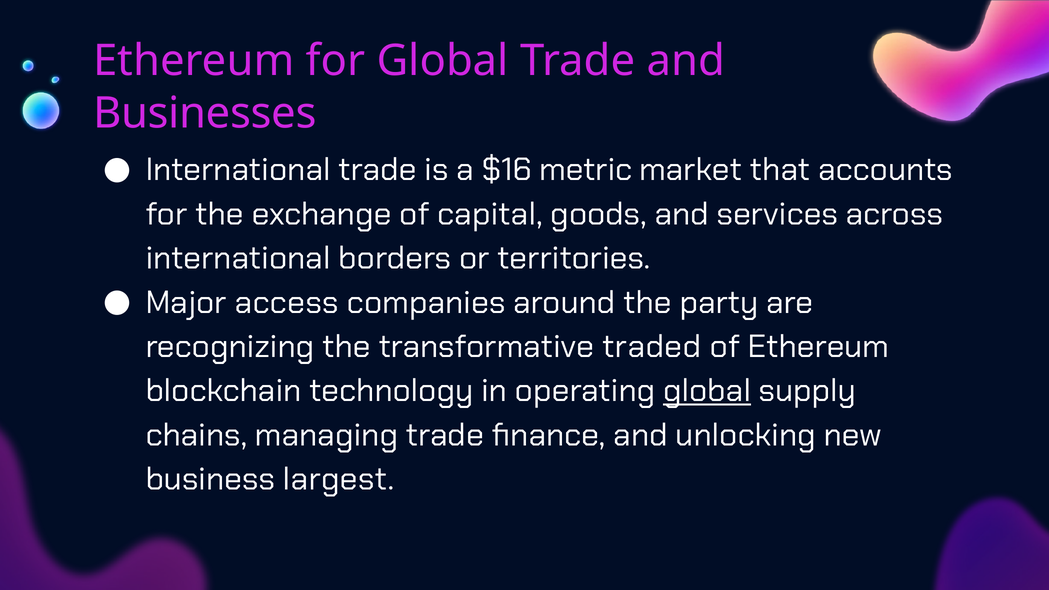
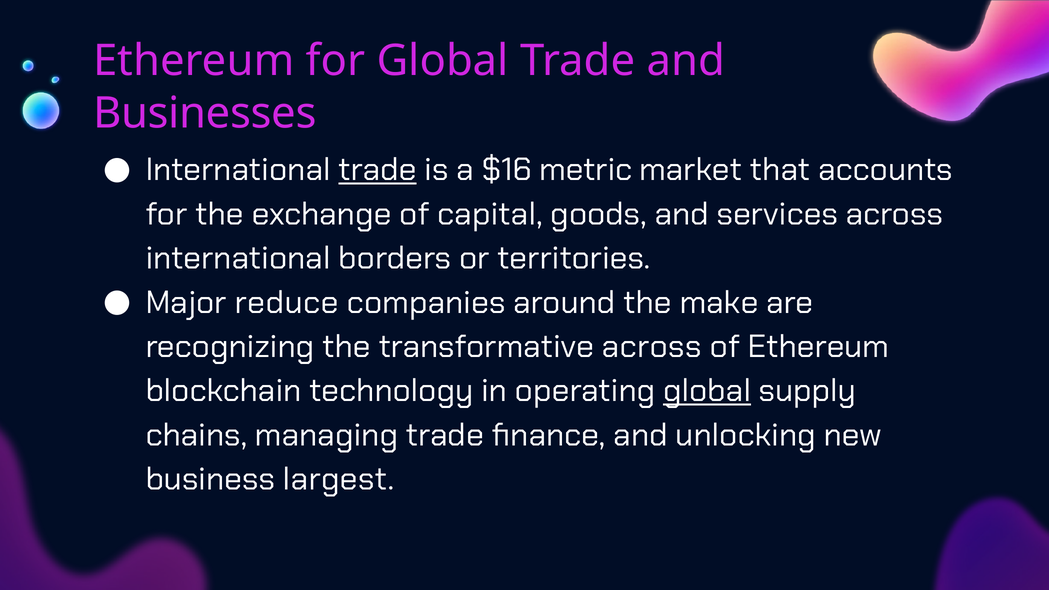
trade underline: none -> present (378, 170)
access: access -> reduce (287, 302)
party: party -> make (719, 302)
transformative traded: traded -> across (652, 347)
